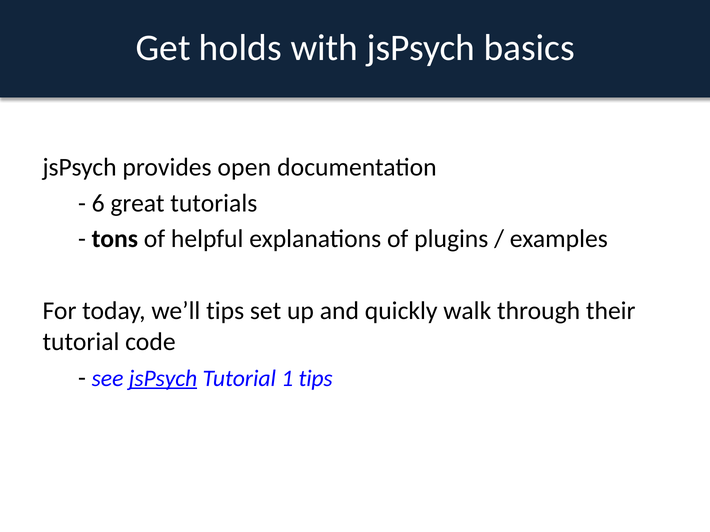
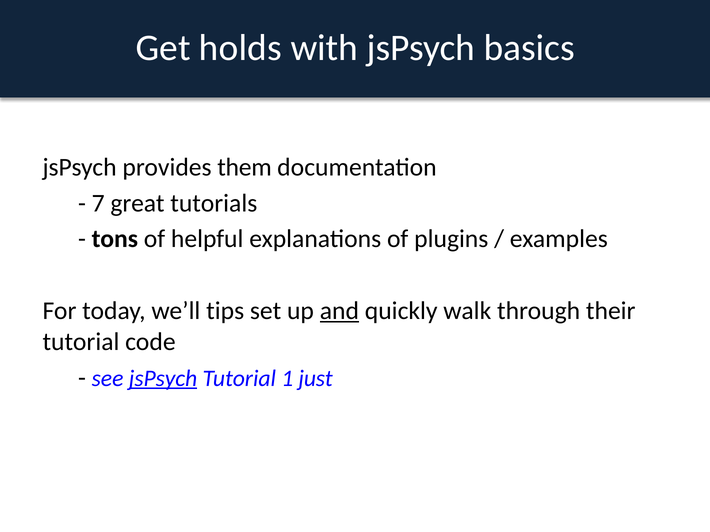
open: open -> them (245, 167)
6: 6 -> 7 (98, 203)
and underline: none -> present (339, 311)
1 tips: tips -> just (316, 379)
